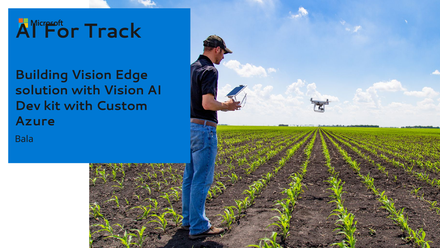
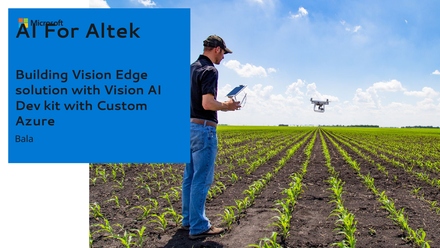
Track: Track -> Altek (113, 31)
